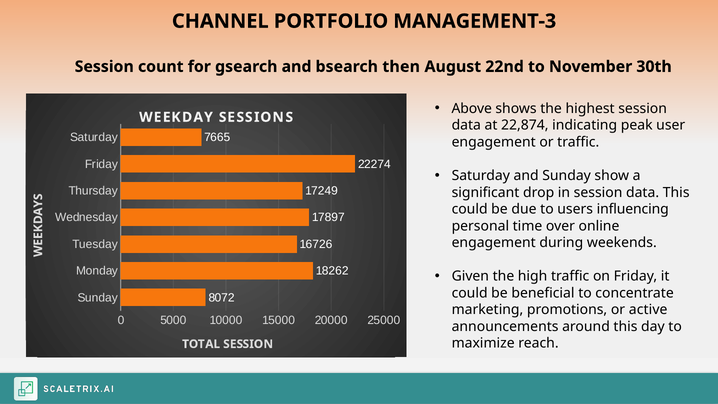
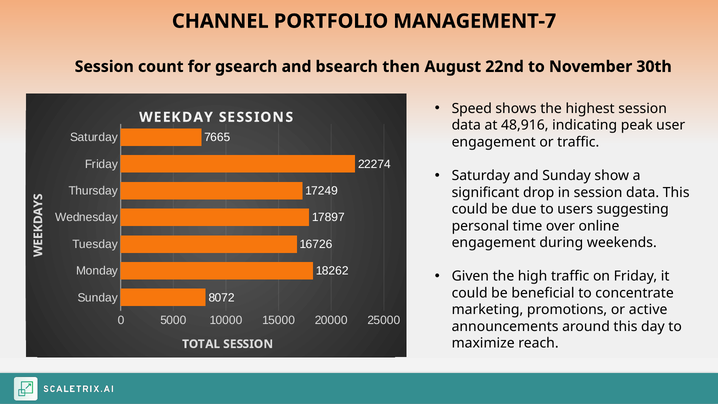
MANAGEMENT-3: MANAGEMENT-3 -> MANAGEMENT-7 (475, 21)
Above: Above -> Speed (472, 109)
22,874: 22,874 -> 48,916 (525, 125)
influencing: influencing -> suggesting (633, 209)
